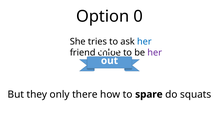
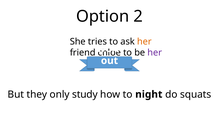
0: 0 -> 2 (138, 16)
her colour: blue -> orange (144, 42)
there: there -> study (85, 95)
spare: spare -> night (149, 95)
